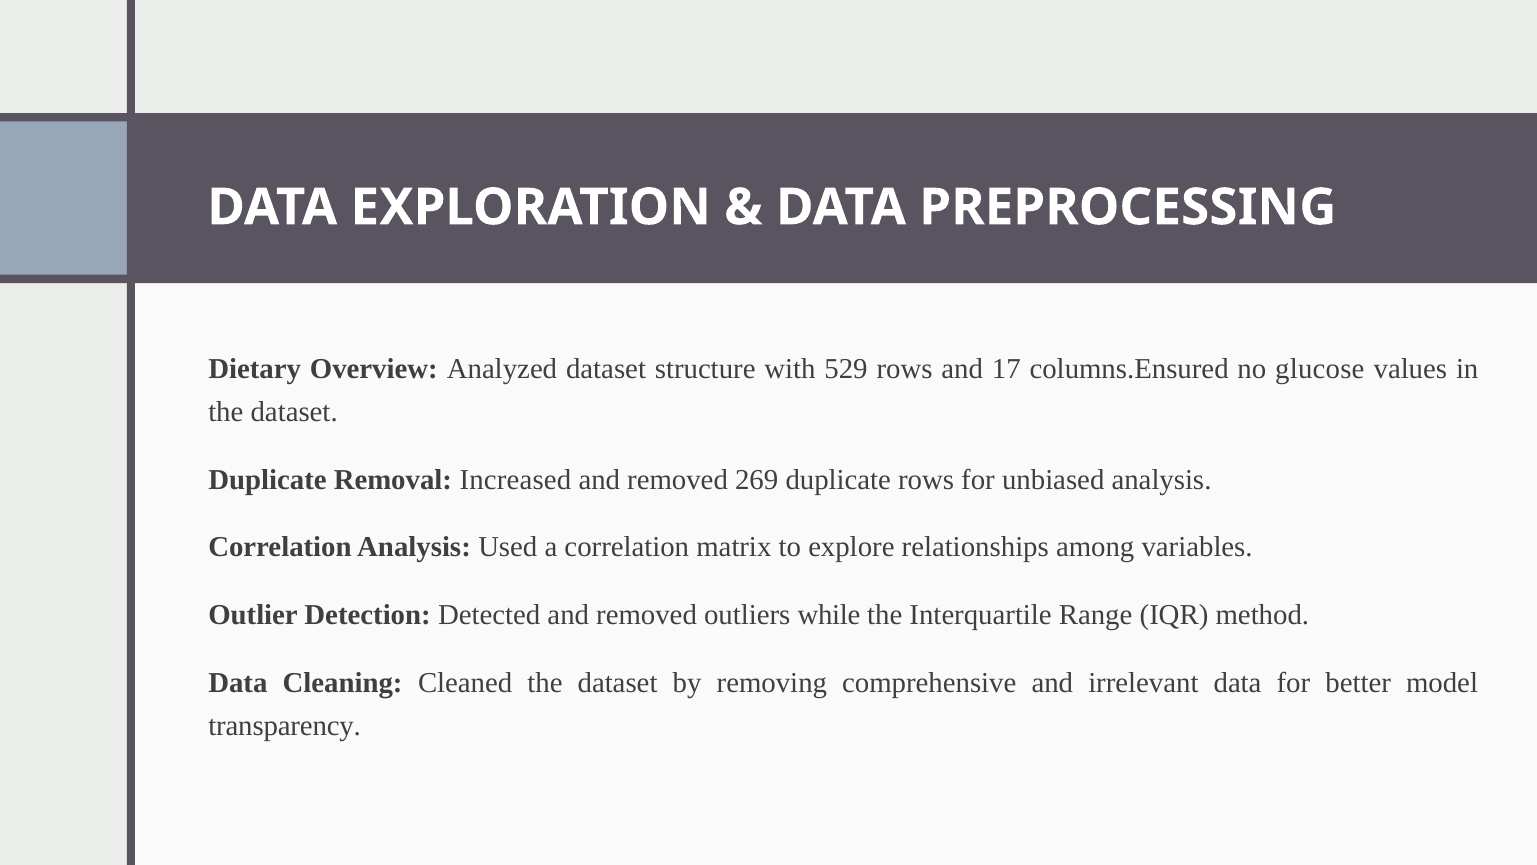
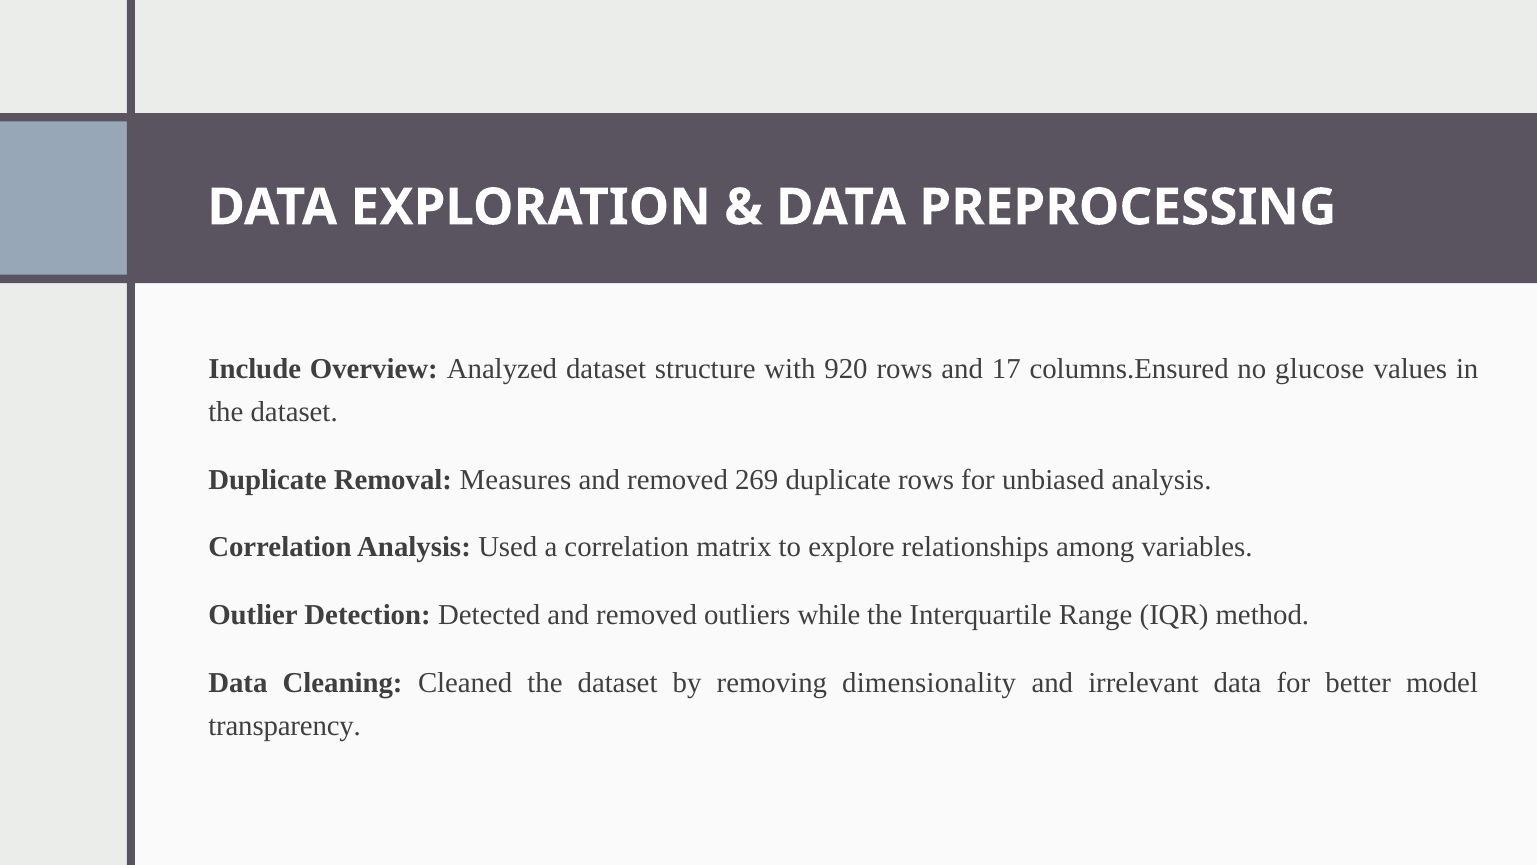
Dietary: Dietary -> Include (255, 368)
529: 529 -> 920 (846, 368)
Increased: Increased -> Measures (515, 479)
comprehensive: comprehensive -> dimensionality (929, 682)
